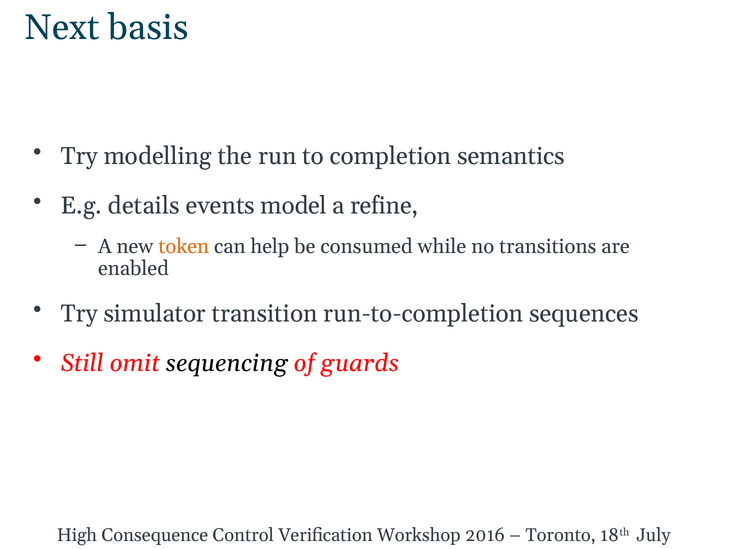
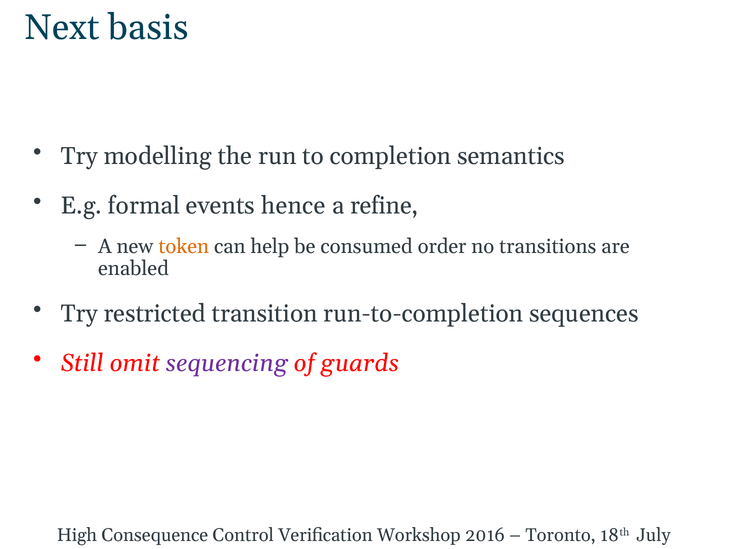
details: details -> formal (144, 206)
model: model -> hence (293, 206)
while: while -> order (442, 247)
simulator: simulator -> restricted (155, 313)
sequencing colour: black -> purple (227, 363)
